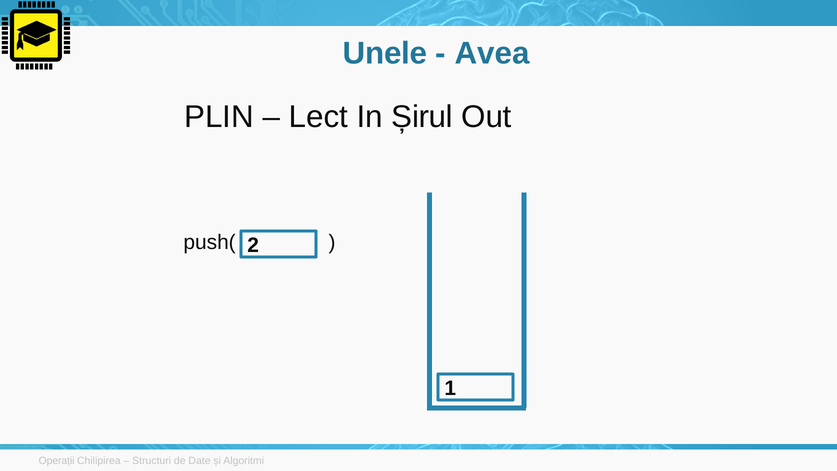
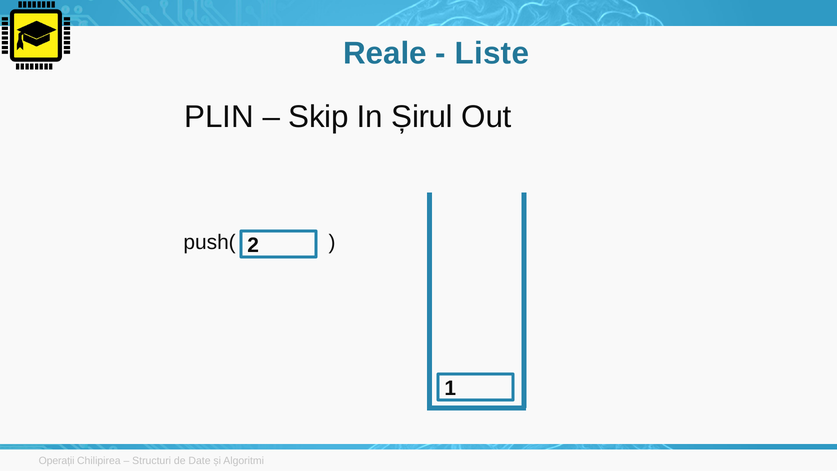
Unele: Unele -> Reale (385, 53)
Avea: Avea -> Liste (492, 53)
Lect: Lect -> Skip (318, 117)
